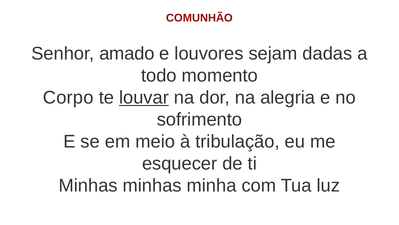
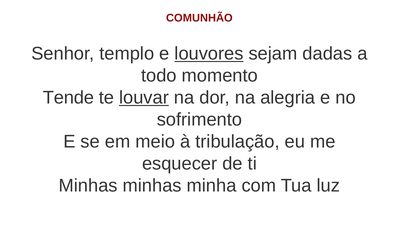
amado: amado -> templo (127, 54)
louvores underline: none -> present (209, 54)
Corpo: Corpo -> Tende (68, 97)
